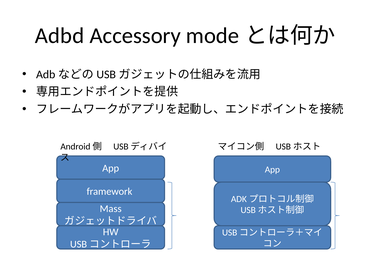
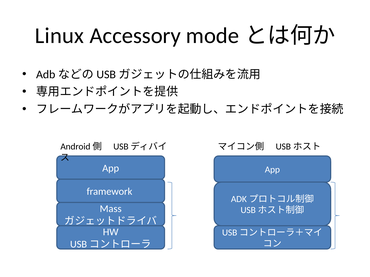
Adbd: Adbd -> Linux (59, 36)
